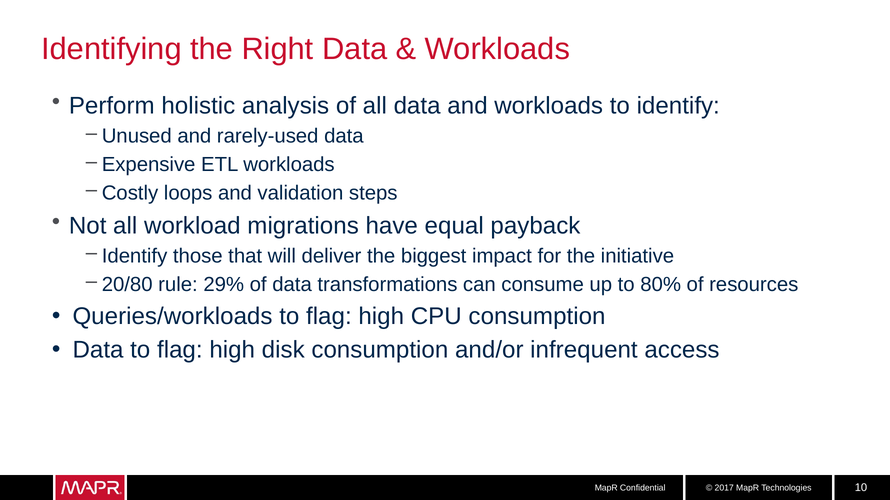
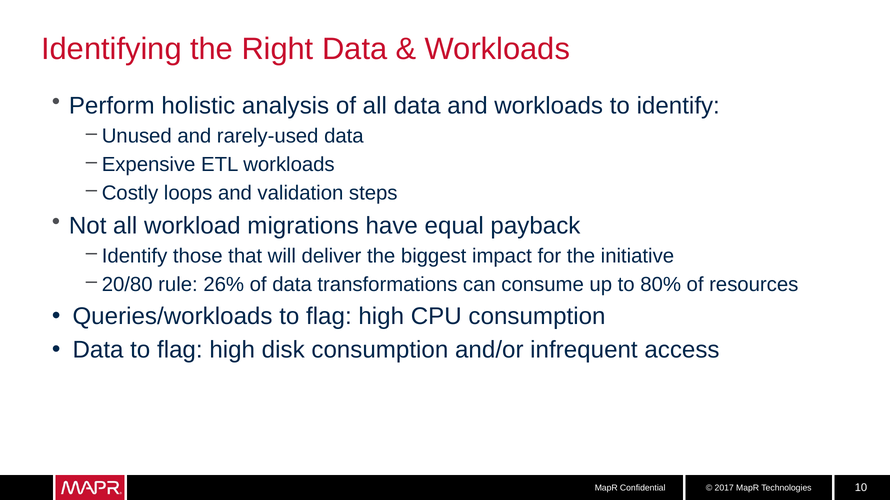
29%: 29% -> 26% (224, 285)
